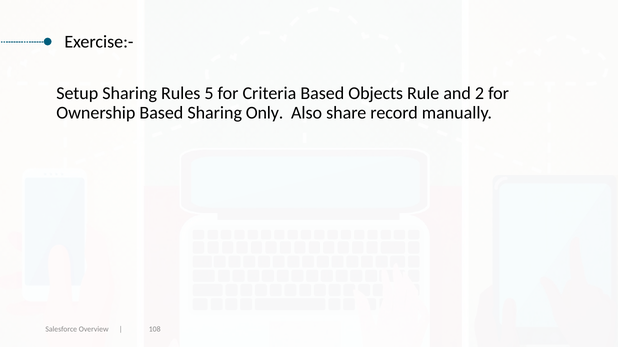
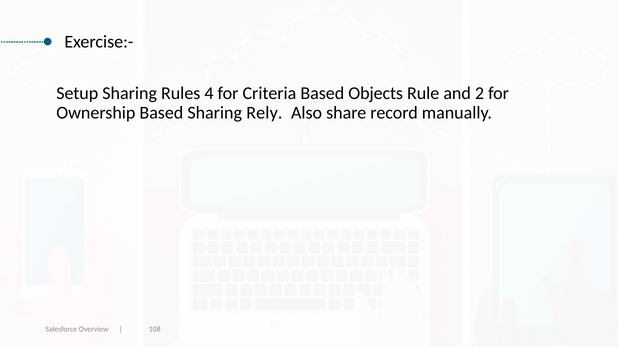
5: 5 -> 4 (209, 94)
Only: Only -> Rely (264, 113)
